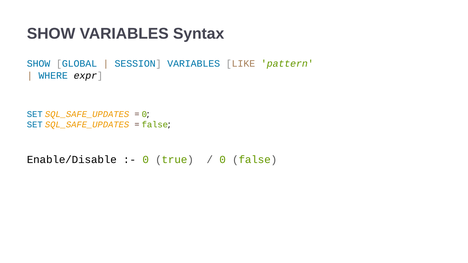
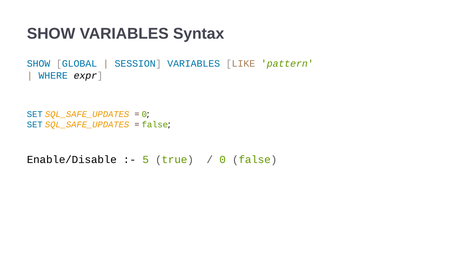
0: 0 -> 5 (146, 160)
